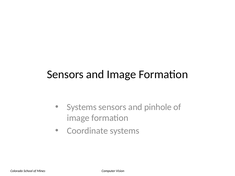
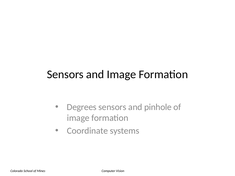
Systems: Systems -> Degrees (82, 107)
